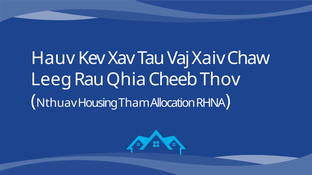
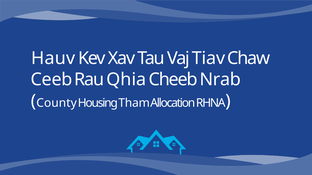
Xaiv: Xaiv -> Tiav (209, 58)
Leeg: Leeg -> Ceeb (51, 80)
Thov: Thov -> Nrab (220, 80)
Nthuav: Nthuav -> County (57, 103)
